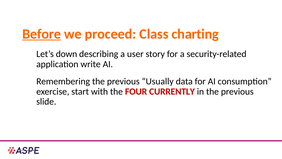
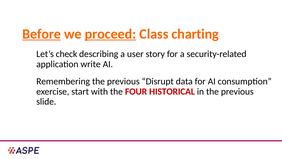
proceed underline: none -> present (110, 34)
down: down -> check (67, 54)
Usually: Usually -> Disrupt (158, 81)
CURRENTLY: CURRENTLY -> HISTORICAL (172, 91)
